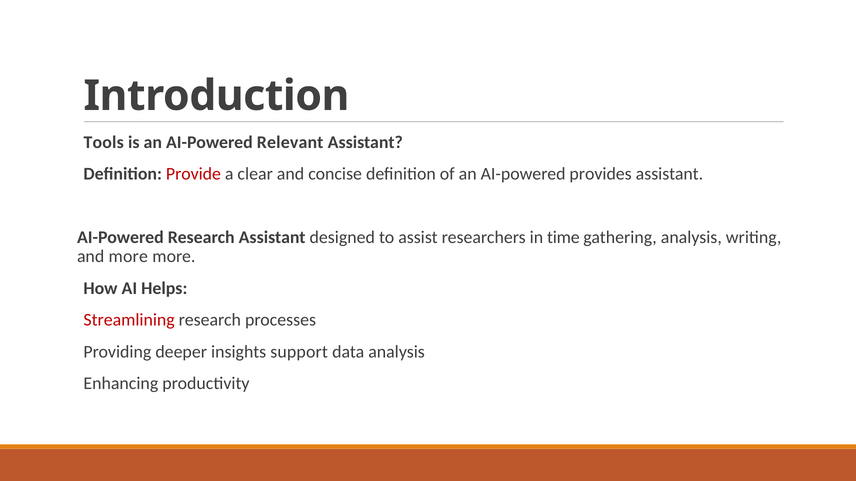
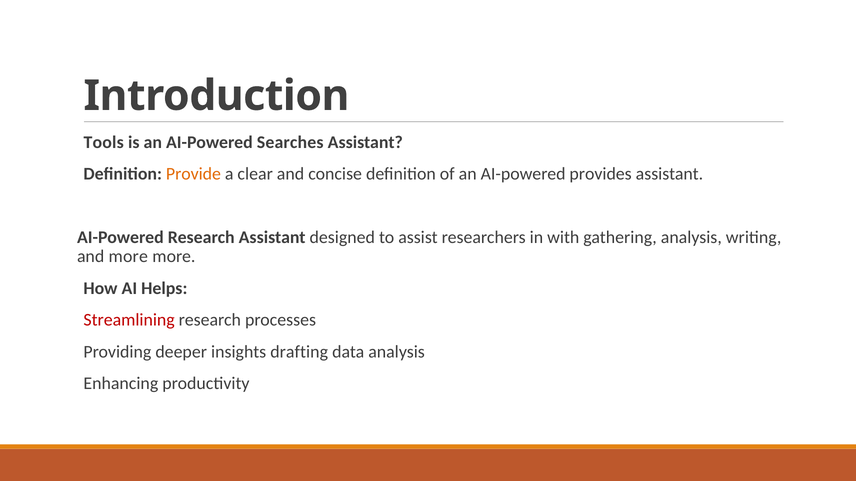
Relevant: Relevant -> Searches (290, 142)
Provide colour: red -> orange (193, 174)
time: time -> with (563, 238)
support: support -> drafting (299, 352)
